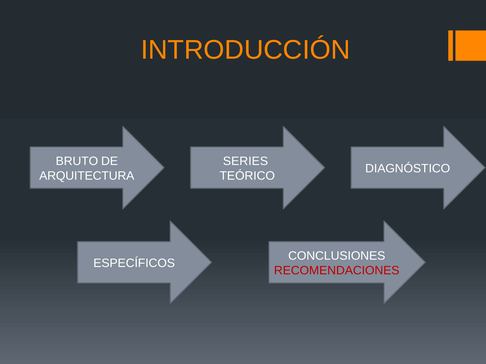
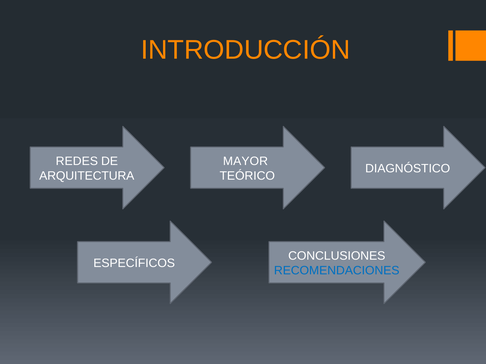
BRUTO: BRUTO -> REDES (77, 161)
SERIES: SERIES -> MAYOR (245, 161)
RECOMENDACIONES colour: red -> blue (337, 271)
